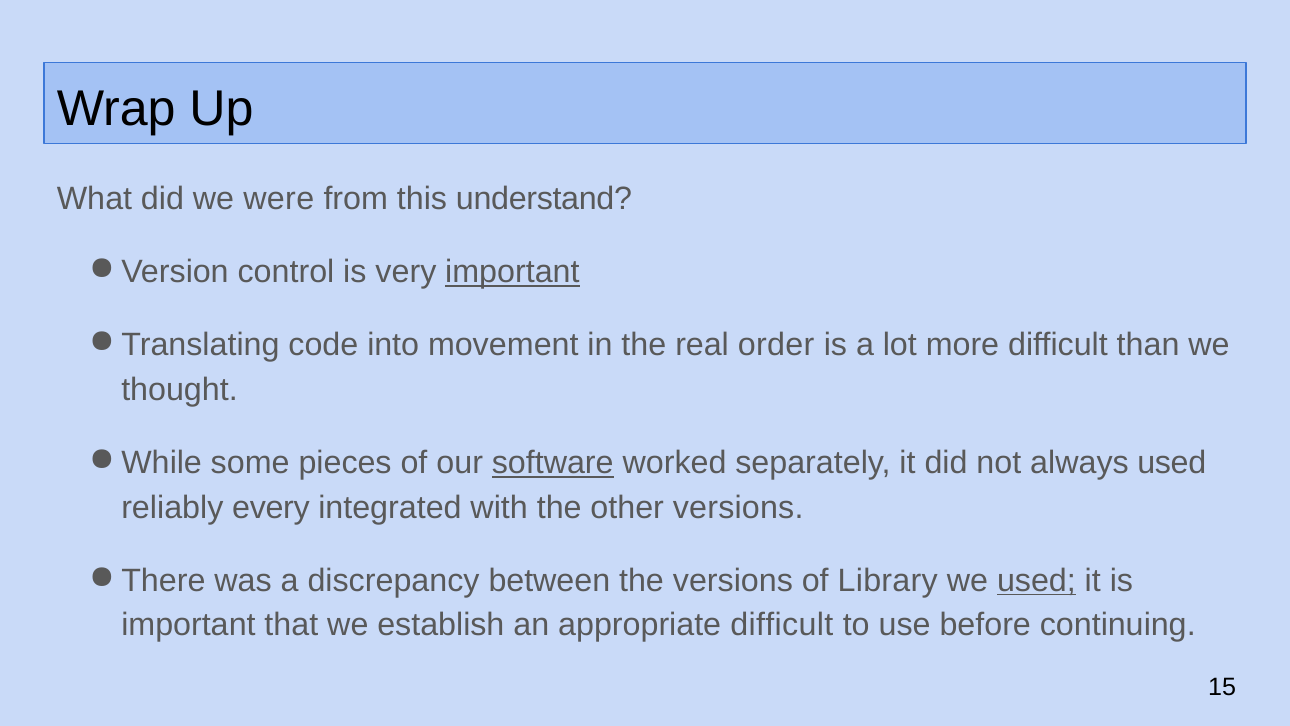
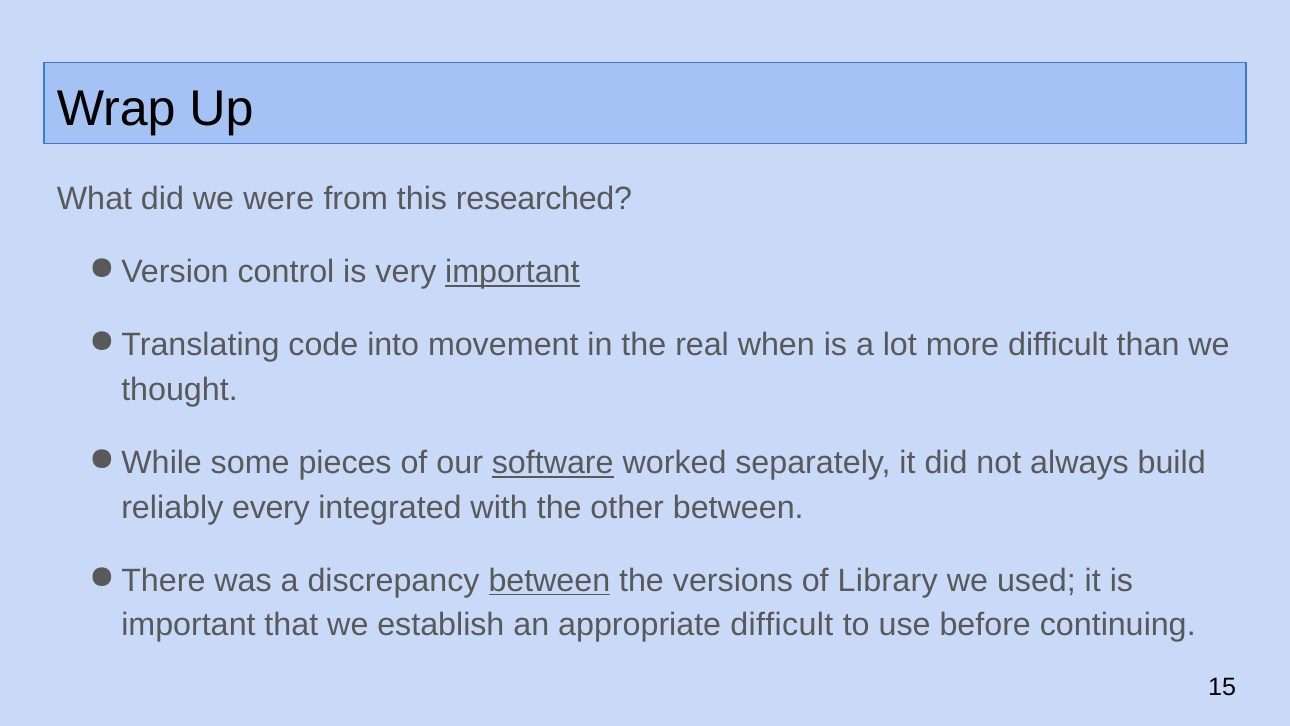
understand: understand -> researched (544, 199)
order: order -> when (776, 345)
always used: used -> build (1172, 463)
other versions: versions -> between (738, 507)
between underline: none -> present (549, 580)
used underline: present -> none (1036, 580)
